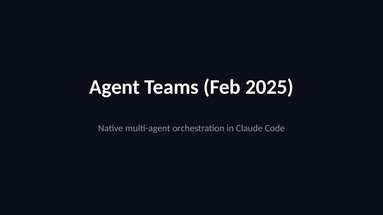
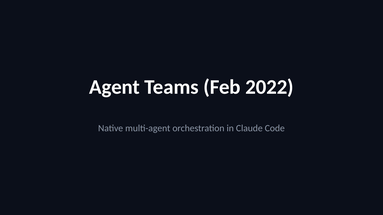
2025: 2025 -> 2022 (269, 87)
